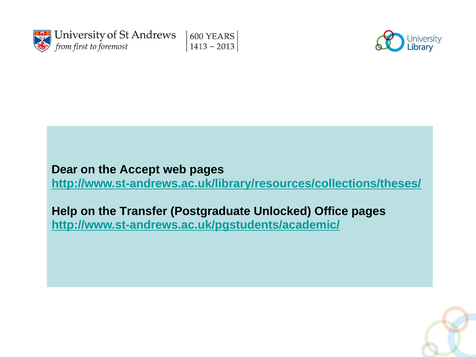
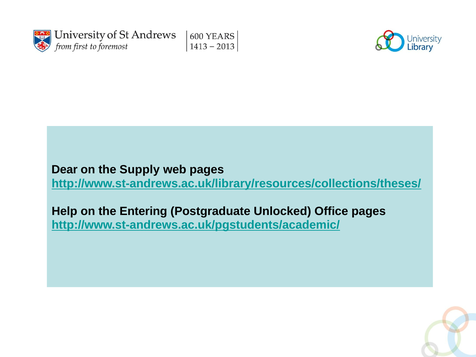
Accept: Accept -> Supply (140, 170)
Transfer: Transfer -> Entering (143, 211)
